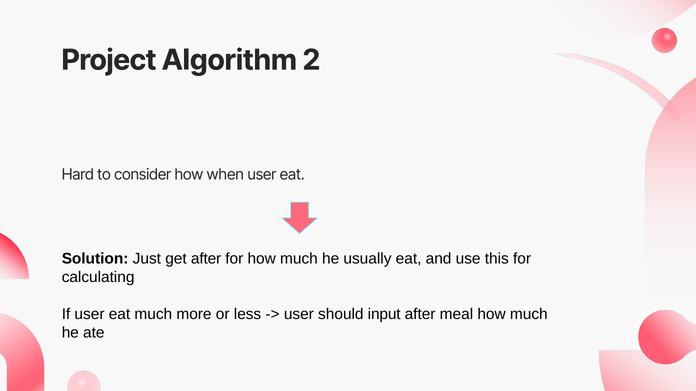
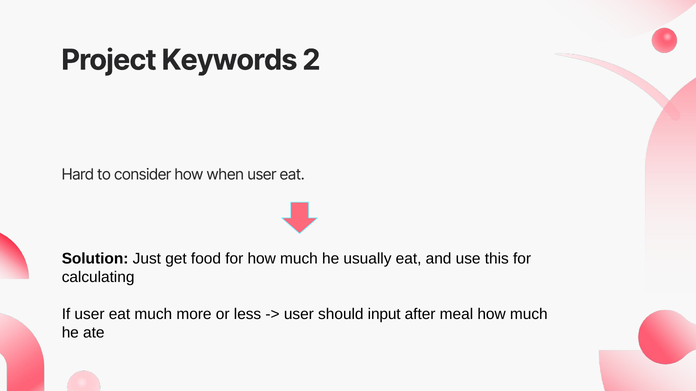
Algorithm: Algorithm -> Keywords (229, 60)
get after: after -> food (206, 259)
